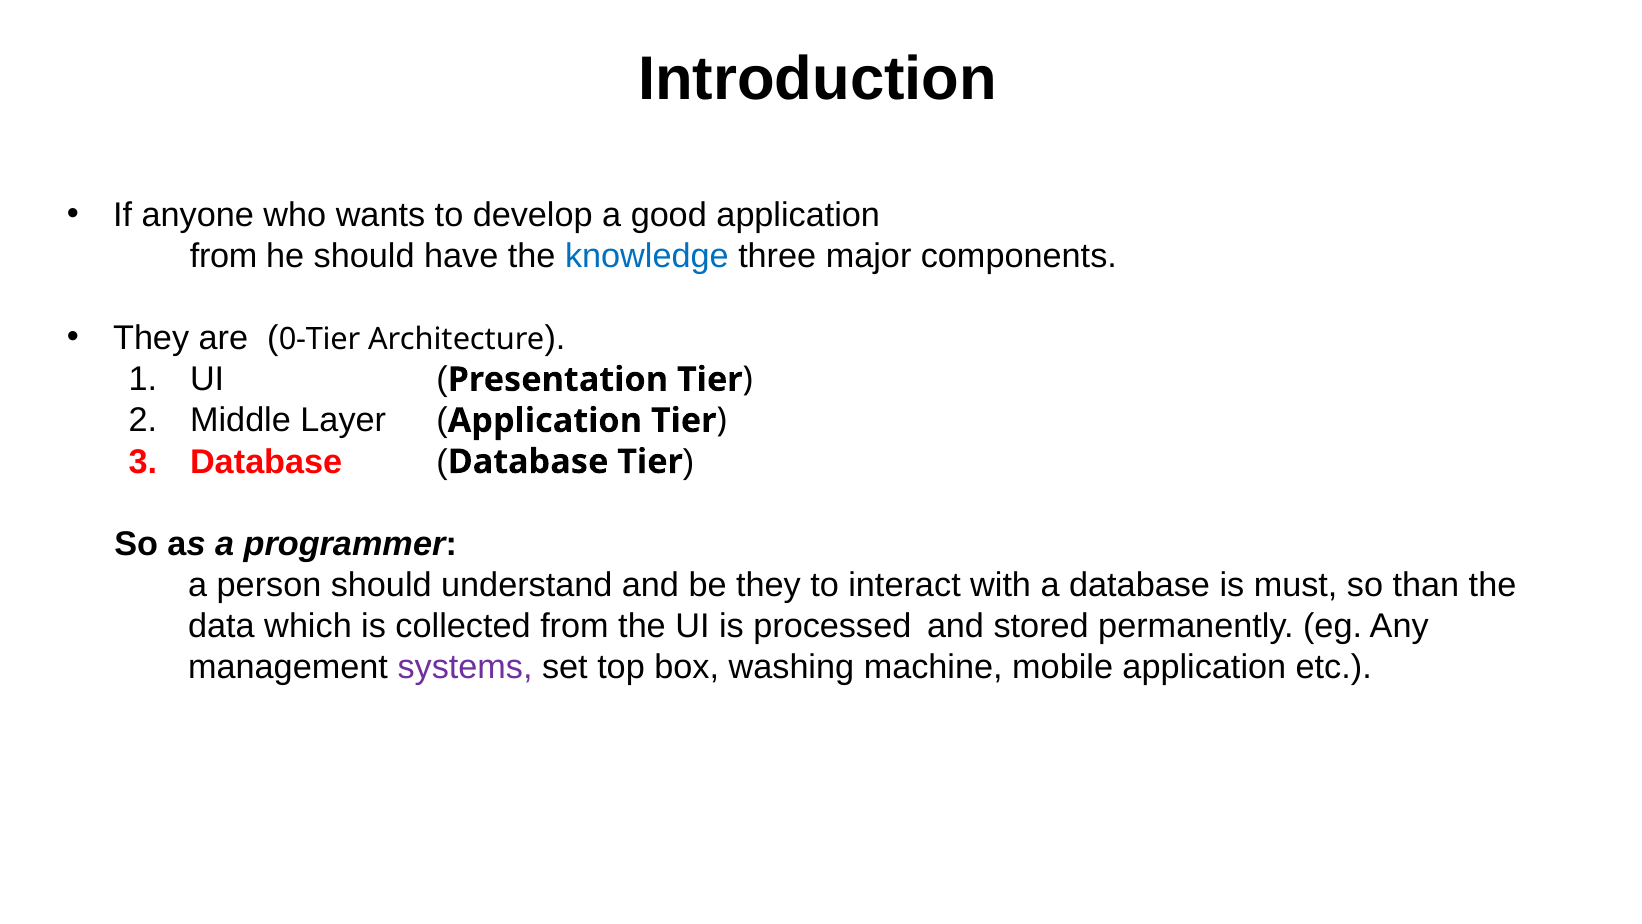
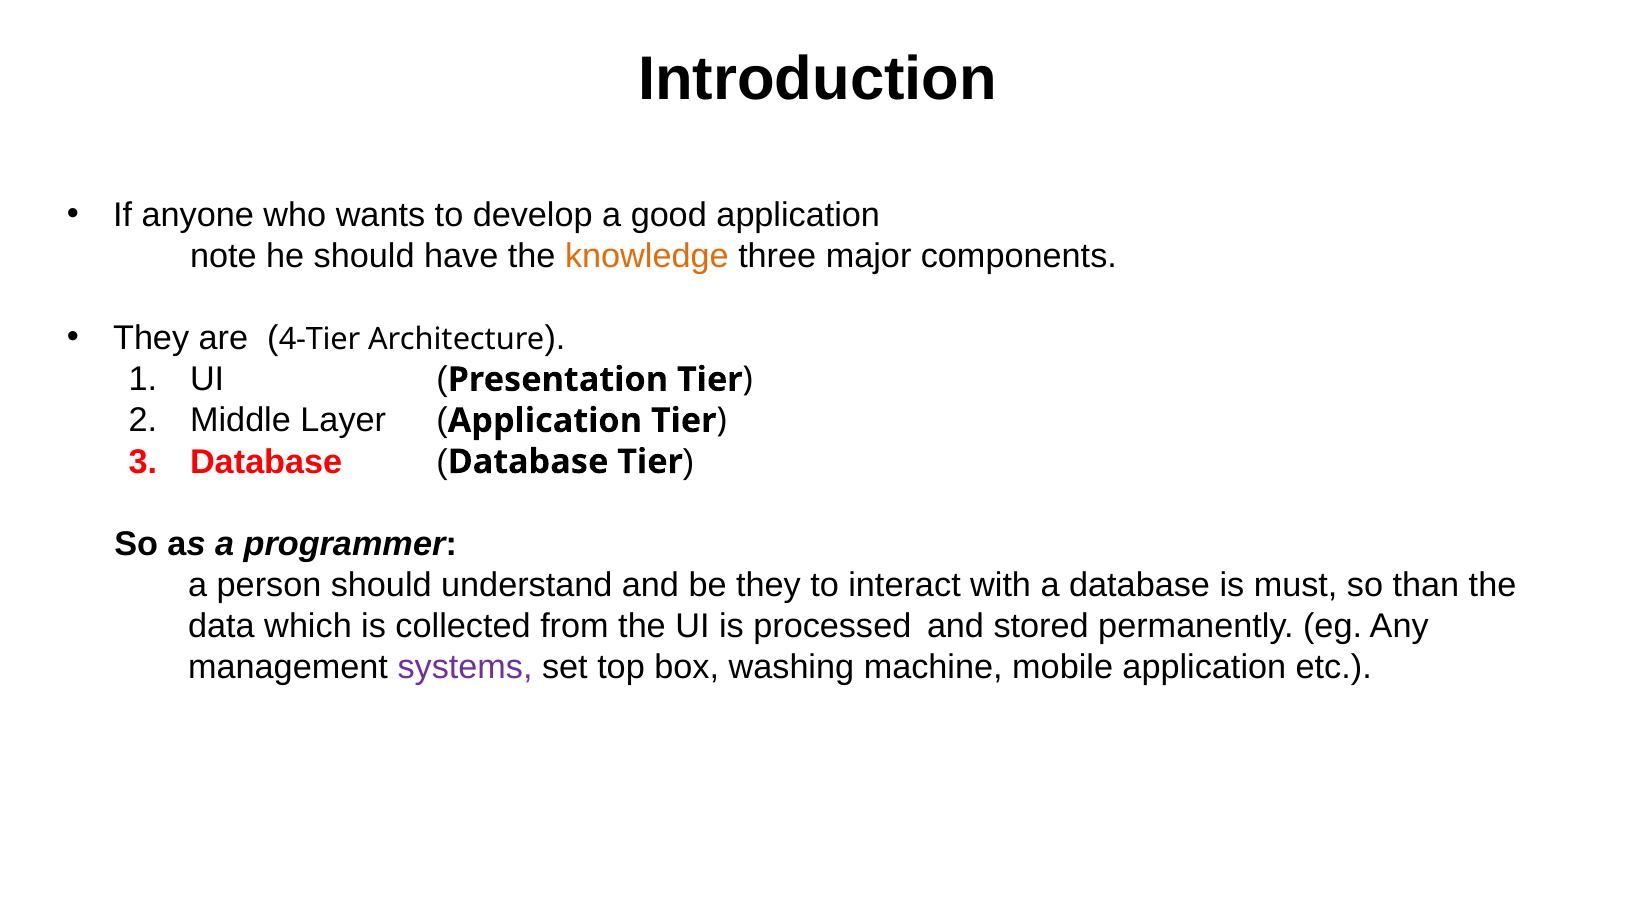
from: from -> note (223, 256)
knowledge colour: blue -> orange (647, 256)
0-Tier: 0-Tier -> 4-Tier (320, 339)
